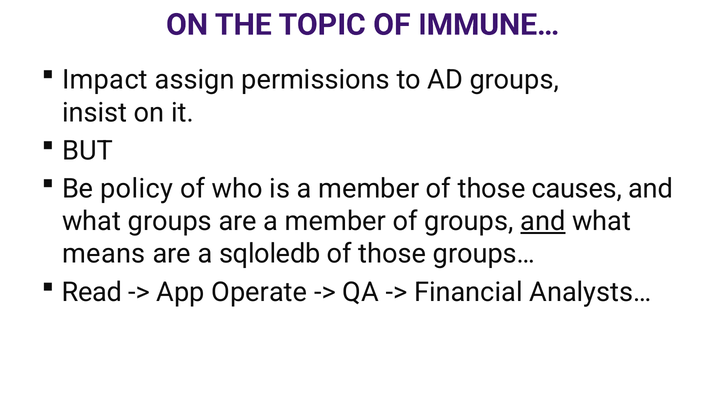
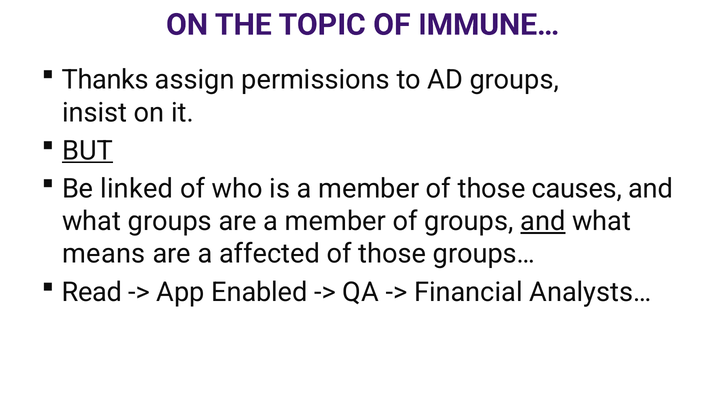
Impact: Impact -> Thanks (105, 80)
BUT underline: none -> present (87, 151)
policy: policy -> linked (137, 189)
sqloledb: sqloledb -> affected (270, 254)
Operate: Operate -> Enabled (259, 292)
